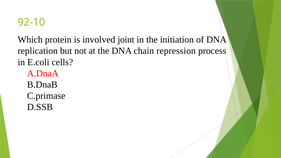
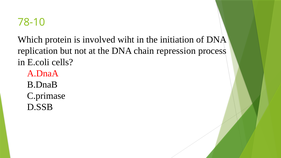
92-10: 92-10 -> 78-10 (31, 22)
joint: joint -> wiht (126, 40)
